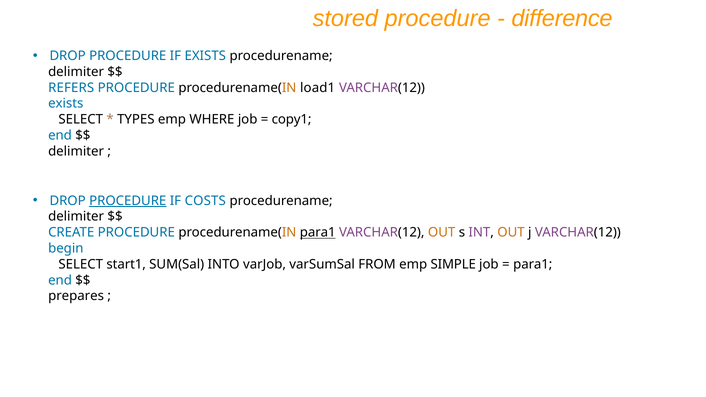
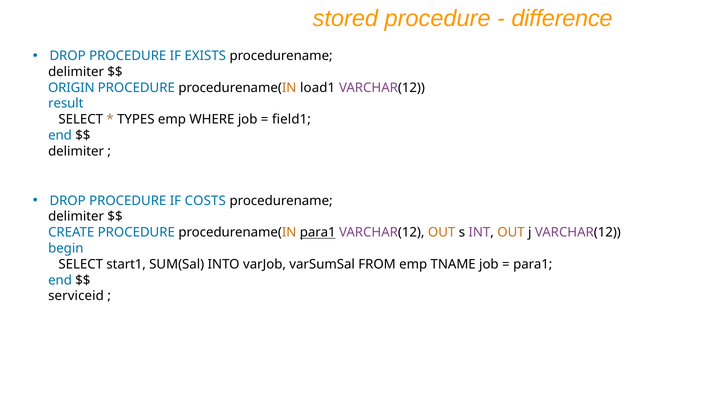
REFERS: REFERS -> ORIGIN (71, 88)
exists: exists -> result (66, 104)
copy1: copy1 -> field1 (291, 119)
PROCEDURE underline: present -> none (128, 201)
SIMPLE: SIMPLE -> TNAME (453, 264)
prepares: prepares -> serviceid (76, 296)
